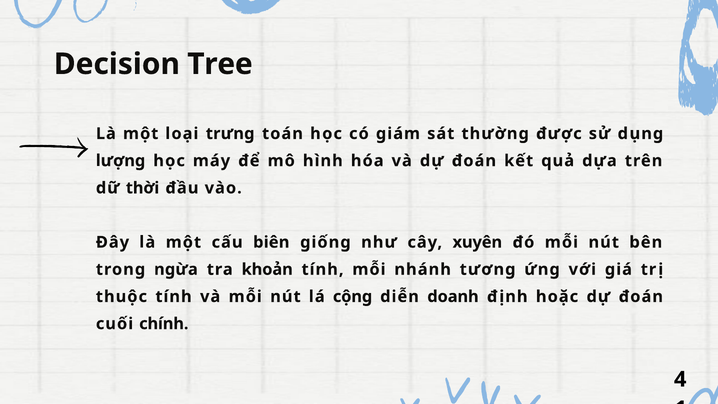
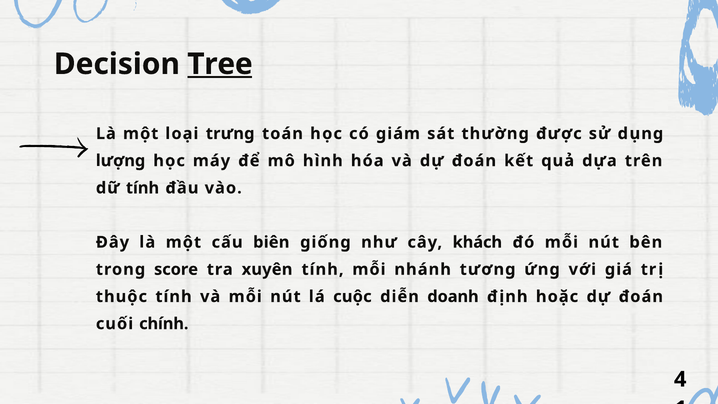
Tree underline: none -> present (220, 64)
dữ thời: thời -> tính (143, 188)
xuyên: xuyên -> khách (477, 242)
ngừa: ngừa -> score (176, 269)
khoản: khoản -> xuyên (267, 269)
cộng: cộng -> cuộc (352, 296)
